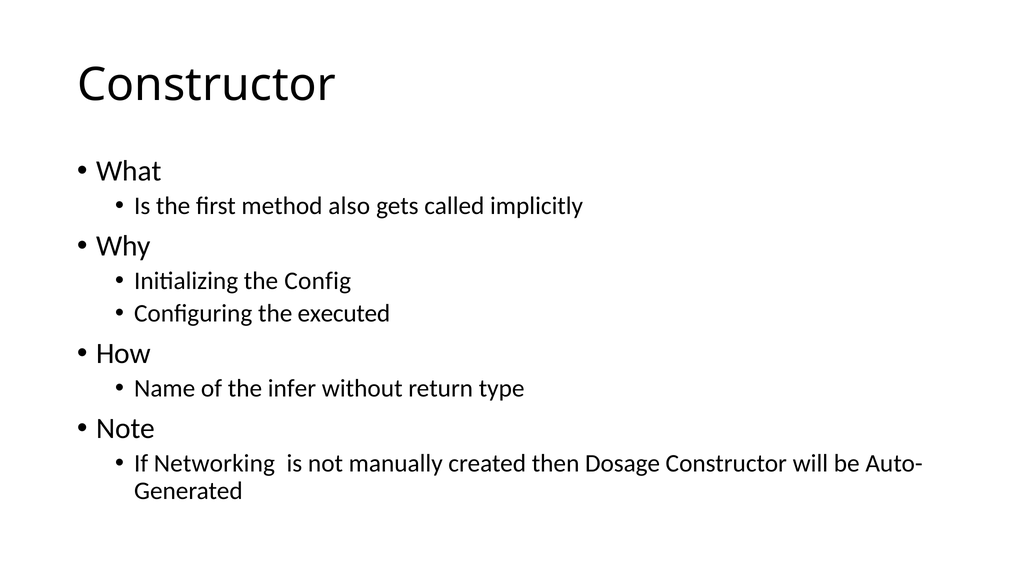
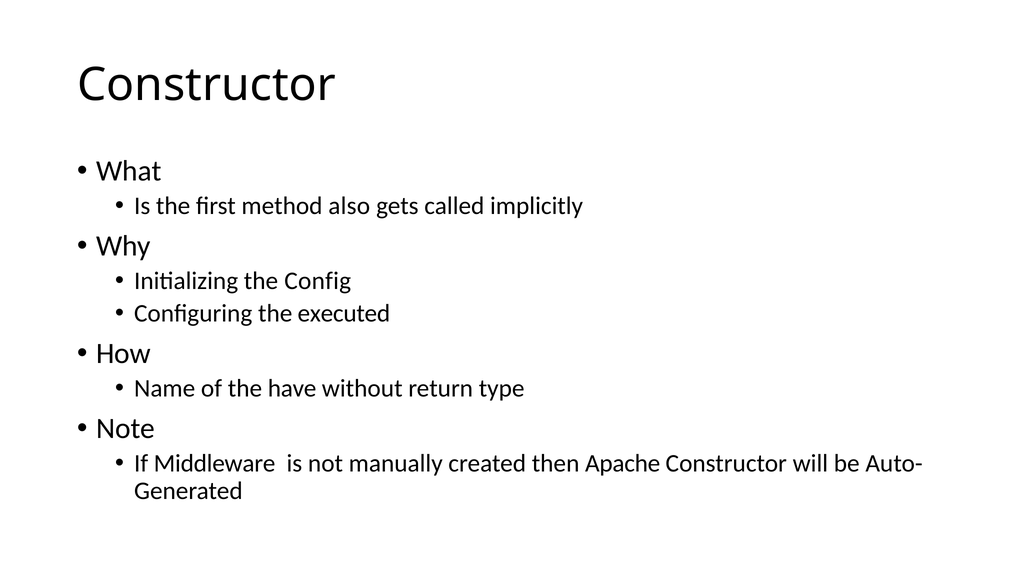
infer: infer -> have (292, 389)
Networking: Networking -> Middleware (215, 464)
Dosage: Dosage -> Apache (623, 464)
